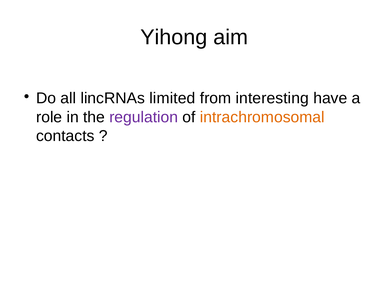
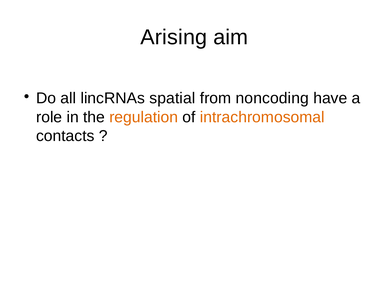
Yihong: Yihong -> Arising (174, 37)
limited: limited -> spatial (172, 98)
interesting: interesting -> noncoding (272, 98)
regulation colour: purple -> orange (144, 117)
